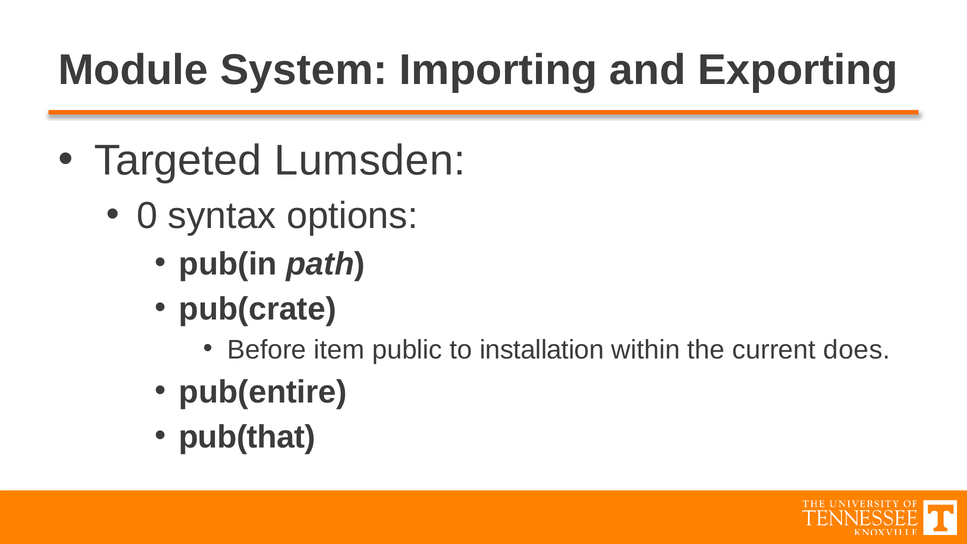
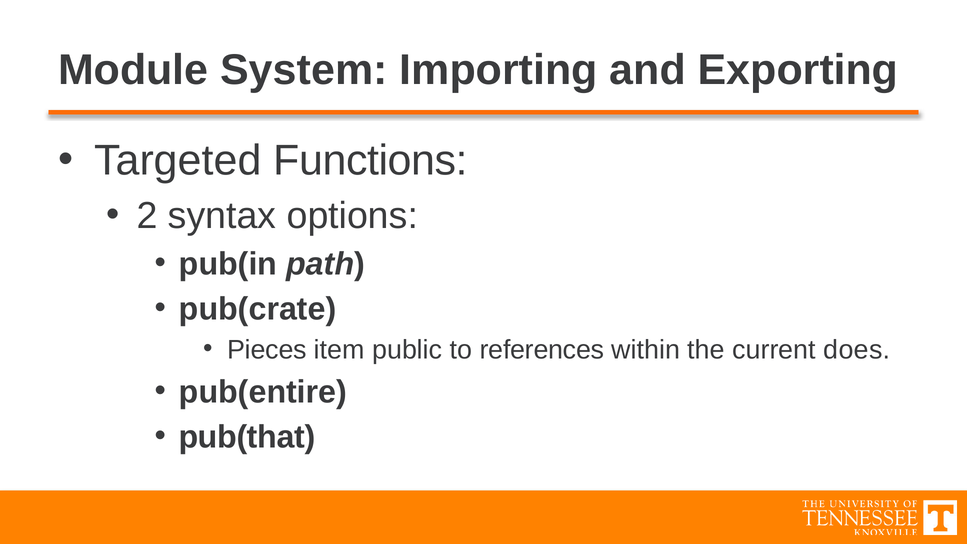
Lumsden: Lumsden -> Functions (370, 161)
0: 0 -> 2 (147, 216)
Before: Before -> Pieces (267, 350)
installation: installation -> references (542, 350)
